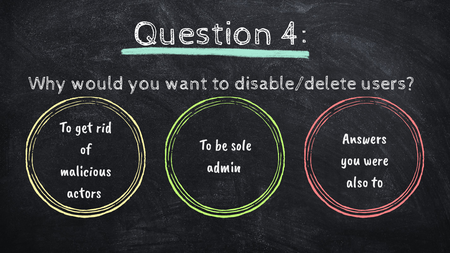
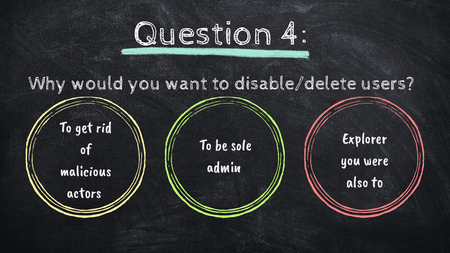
Answers: Answers -> Explorer (365, 138)
